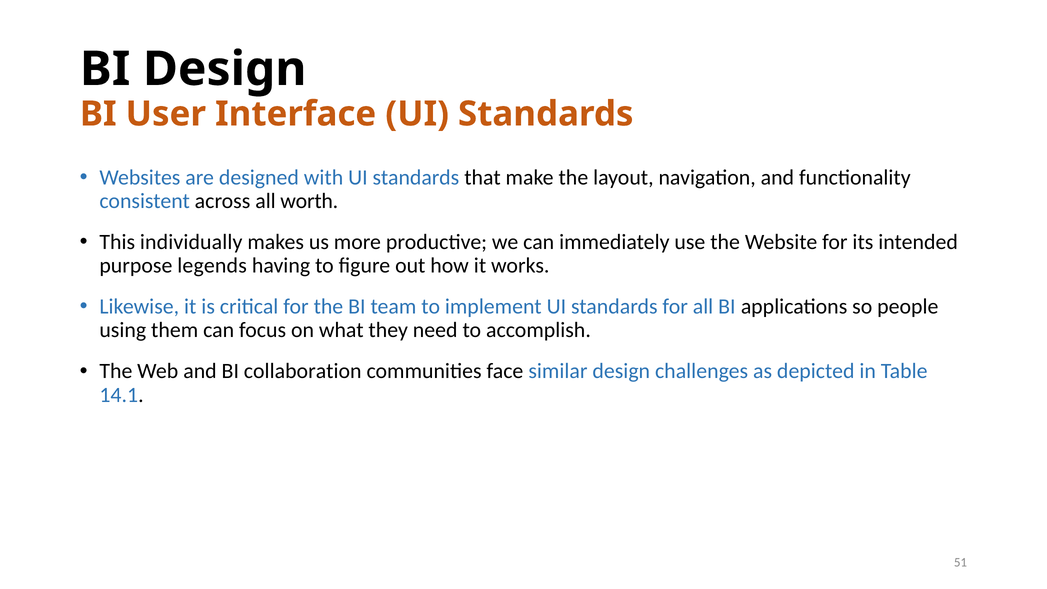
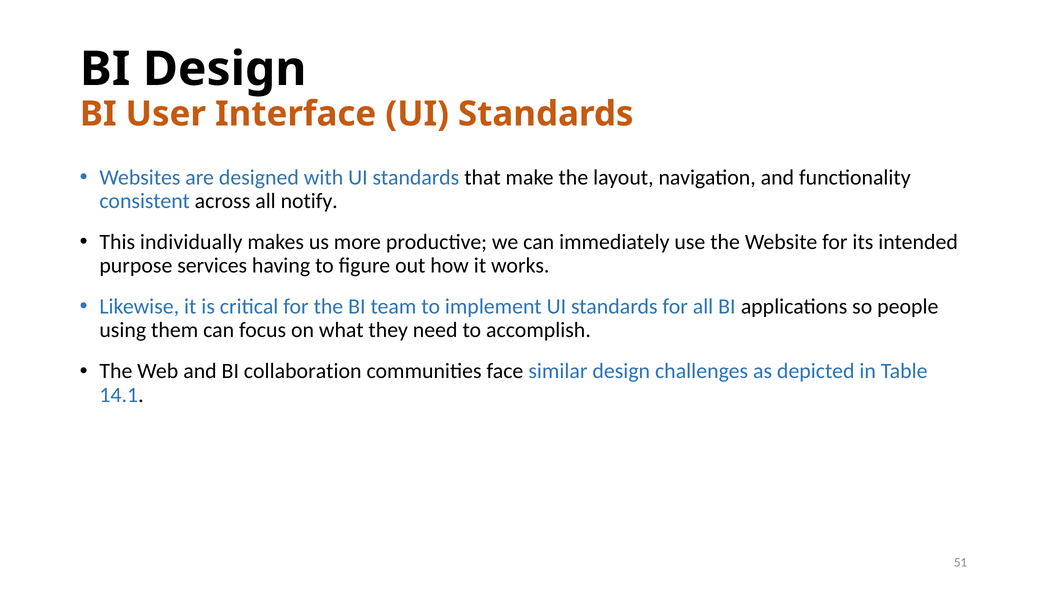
worth: worth -> notify (309, 201)
legends: legends -> services (212, 266)
